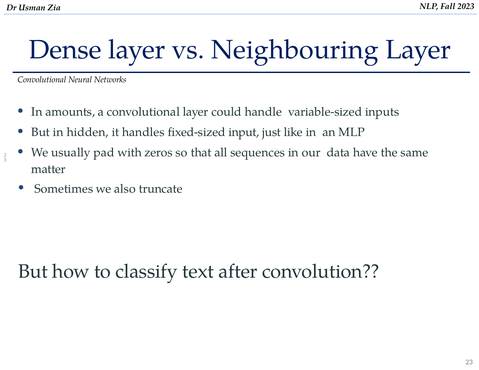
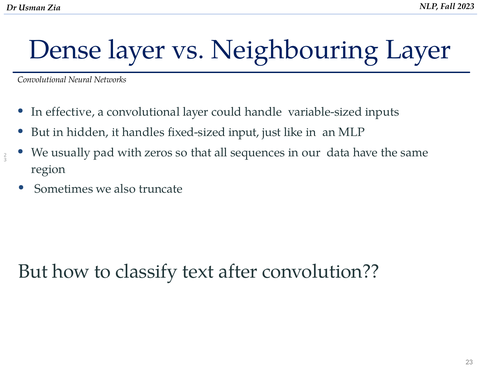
amounts: amounts -> effective (70, 112)
matter: matter -> region (48, 169)
